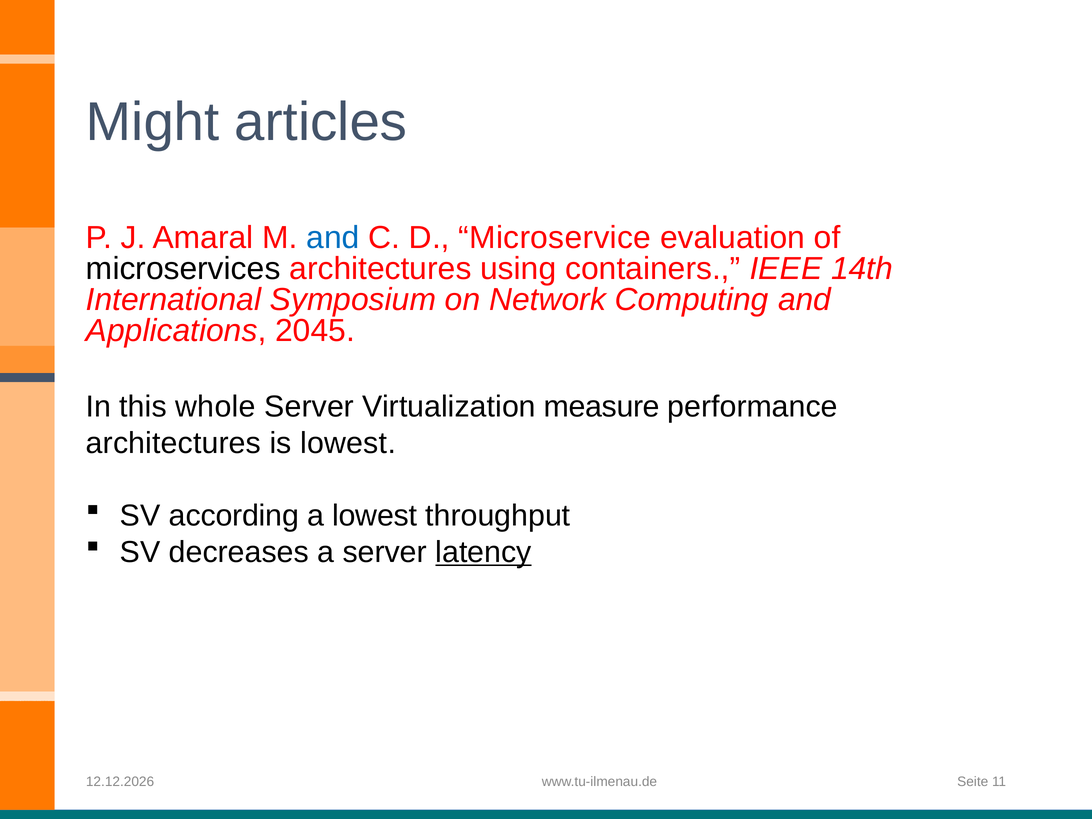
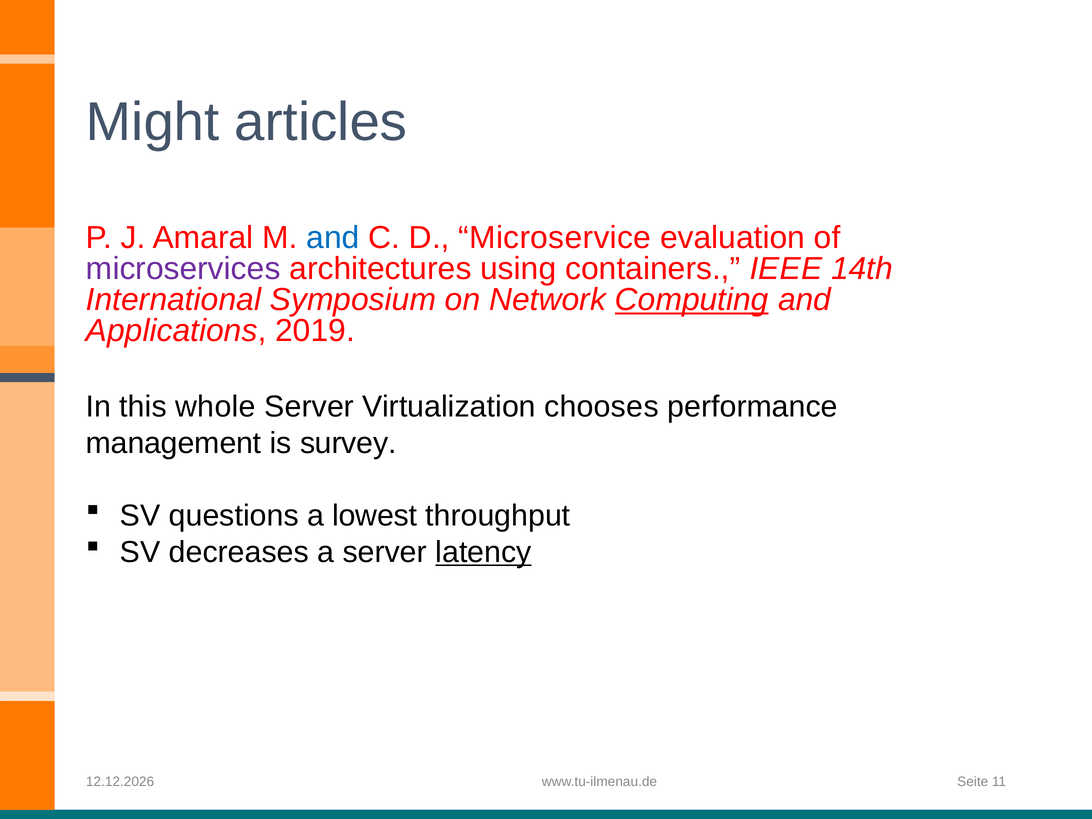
microservices colour: black -> purple (183, 269)
Computing underline: none -> present (692, 300)
2045: 2045 -> 2019 (315, 331)
measure: measure -> chooses (601, 407)
architectures: architectures -> management (174, 443)
is lowest: lowest -> survey (348, 443)
according: according -> questions (234, 516)
